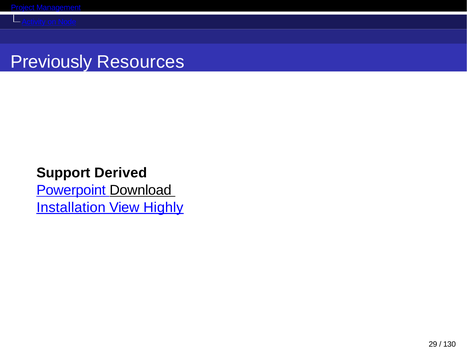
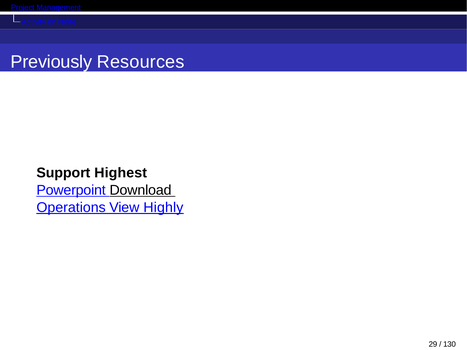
Derived: Derived -> Highest (121, 173)
Installation: Installation -> Operations (71, 208)
